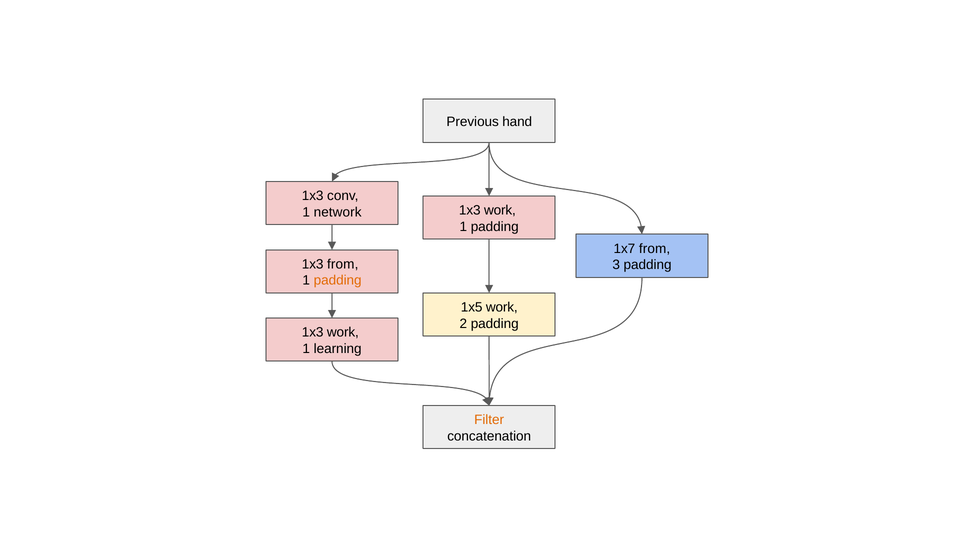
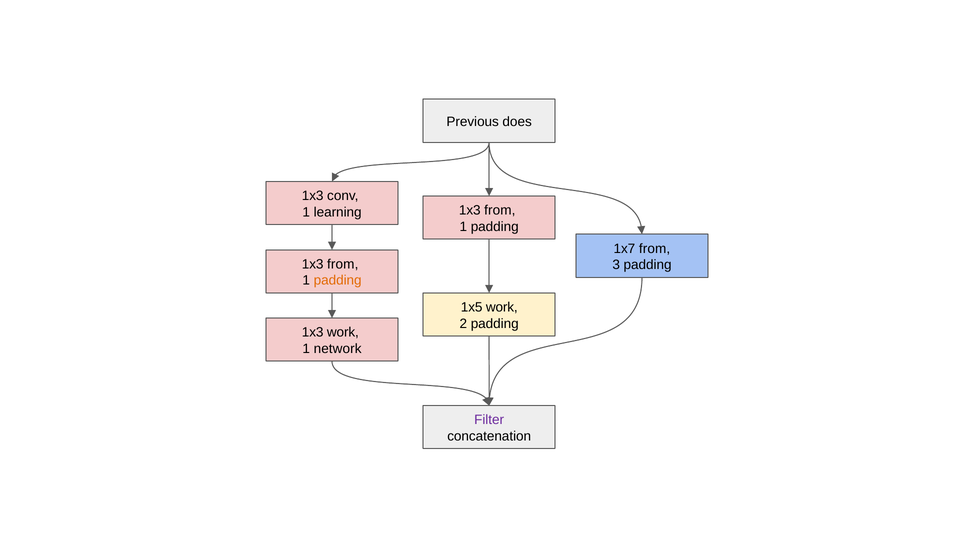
hand: hand -> does (517, 122)
work: work -> from (500, 210)
network: network -> learning (338, 212)
learning: learning -> network (338, 349)
Filter colour: orange -> purple (489, 420)
